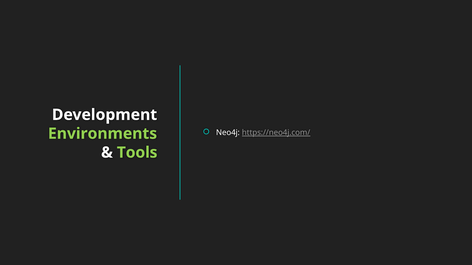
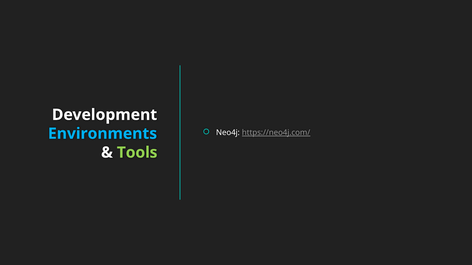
Environments colour: light green -> light blue (103, 134)
